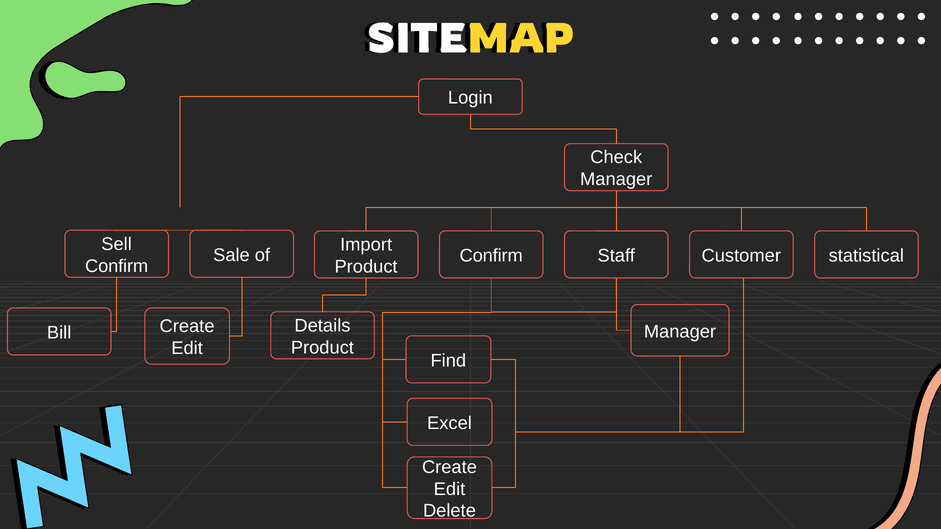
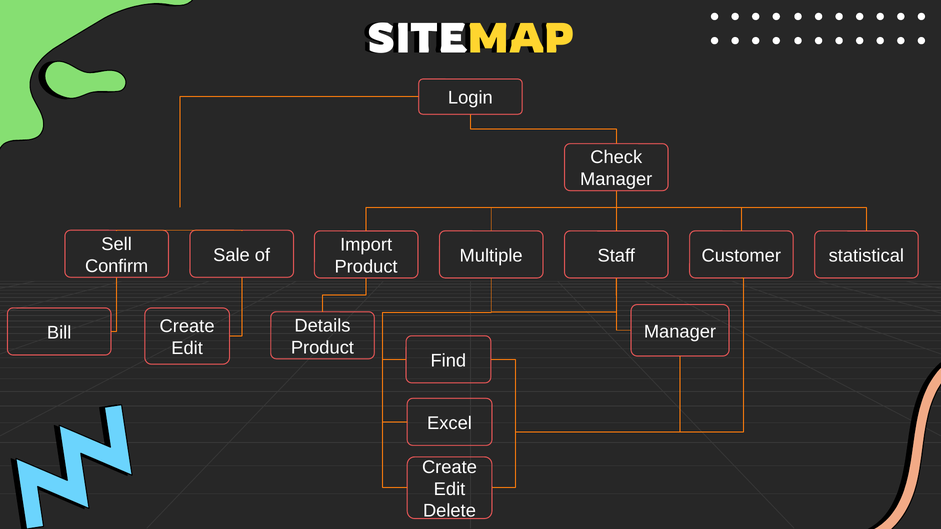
Confirm: Confirm -> Multiple (491, 256)
